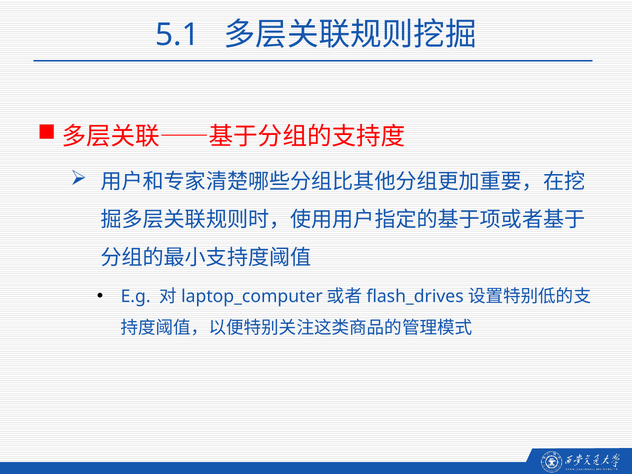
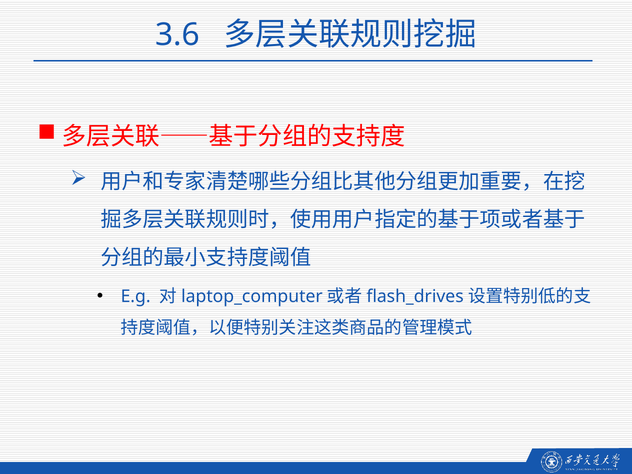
5.1: 5.1 -> 3.6 (178, 35)
